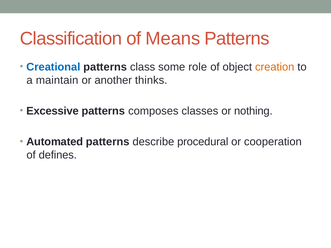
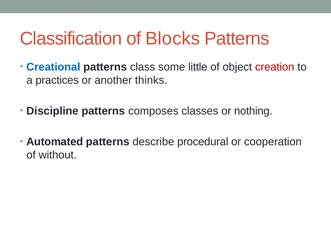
Means: Means -> Blocks (173, 39)
role: role -> little (198, 67)
creation colour: orange -> red (275, 67)
maintain: maintain -> practices (57, 80)
Excessive: Excessive -> Discipline (53, 111)
defines: defines -> without (58, 155)
